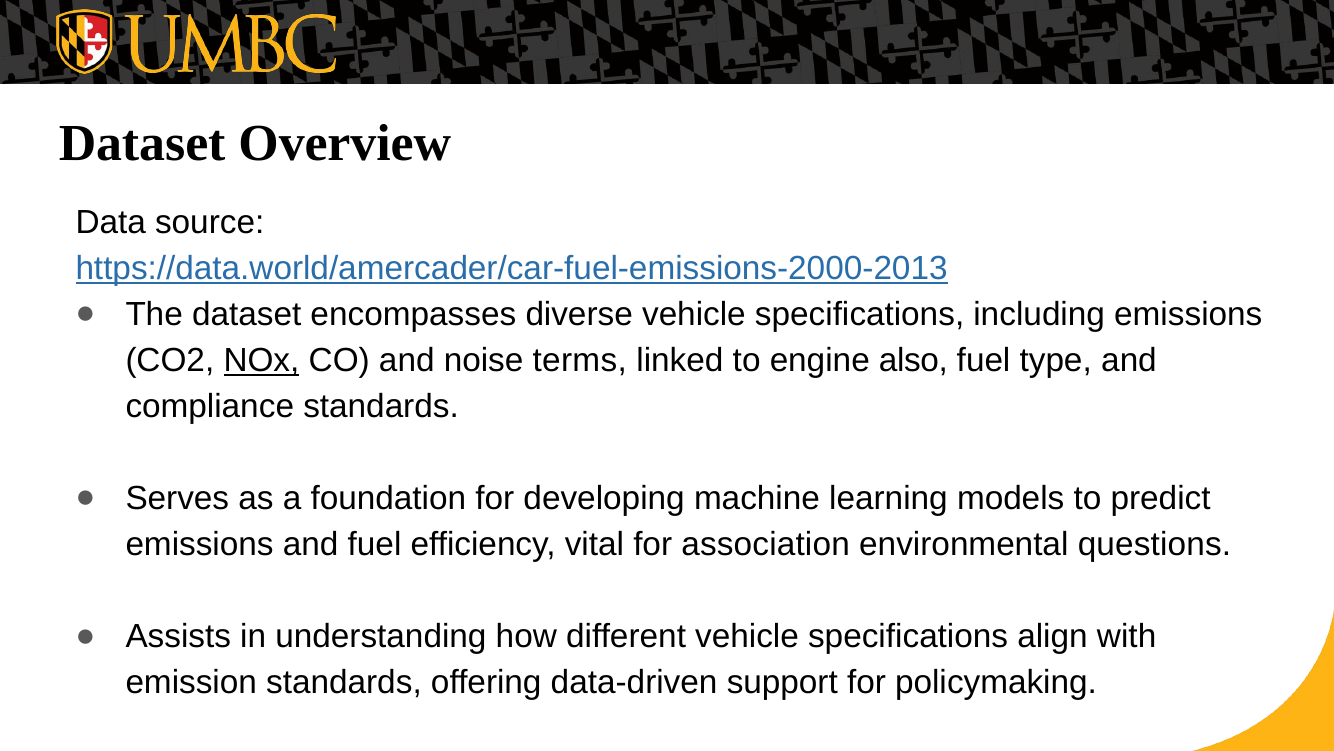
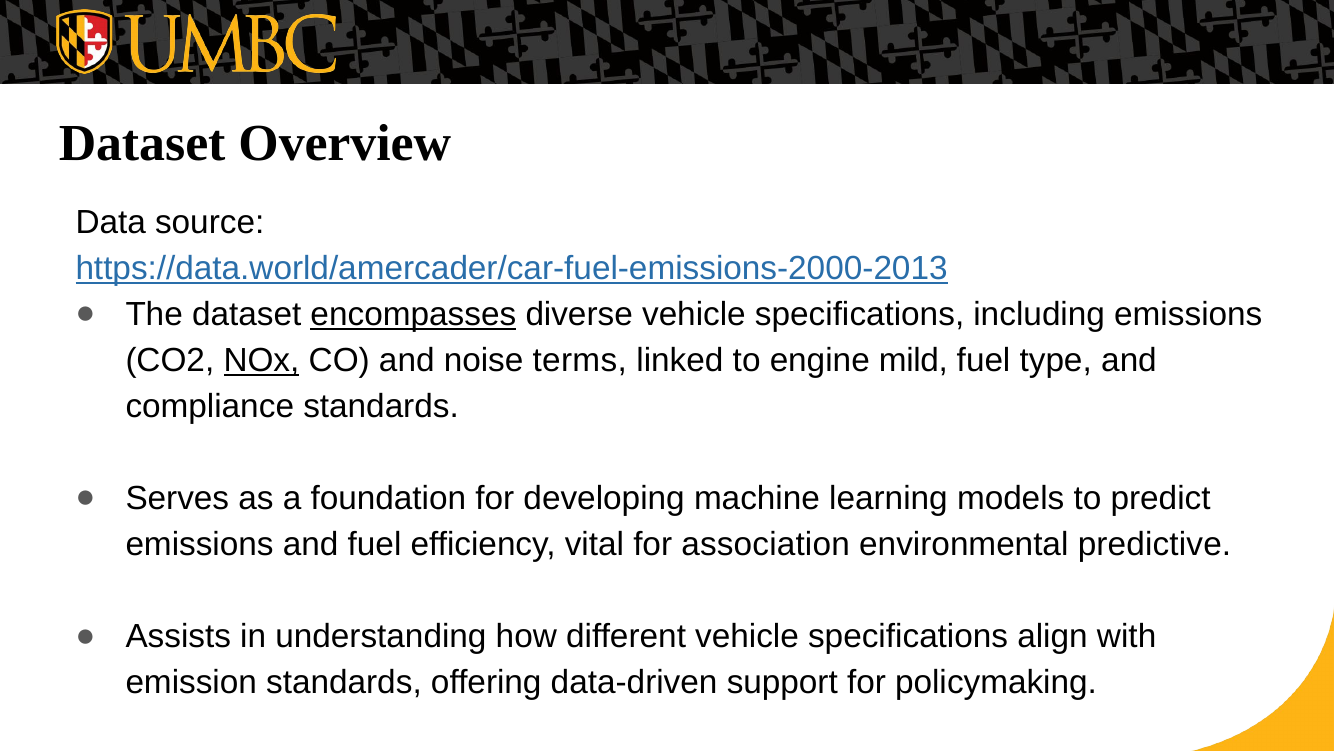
encompasses underline: none -> present (413, 314)
also: also -> mild (913, 360)
questions: questions -> predictive (1154, 544)
